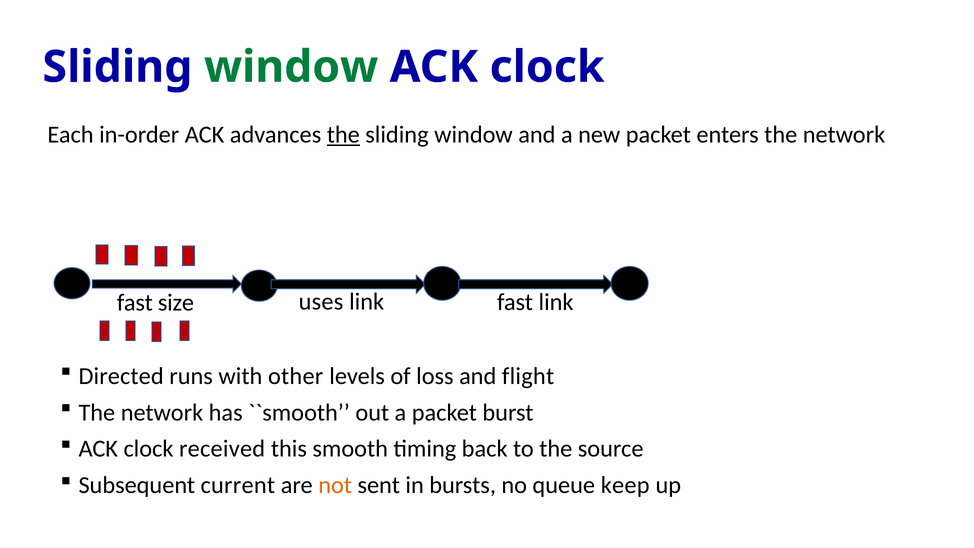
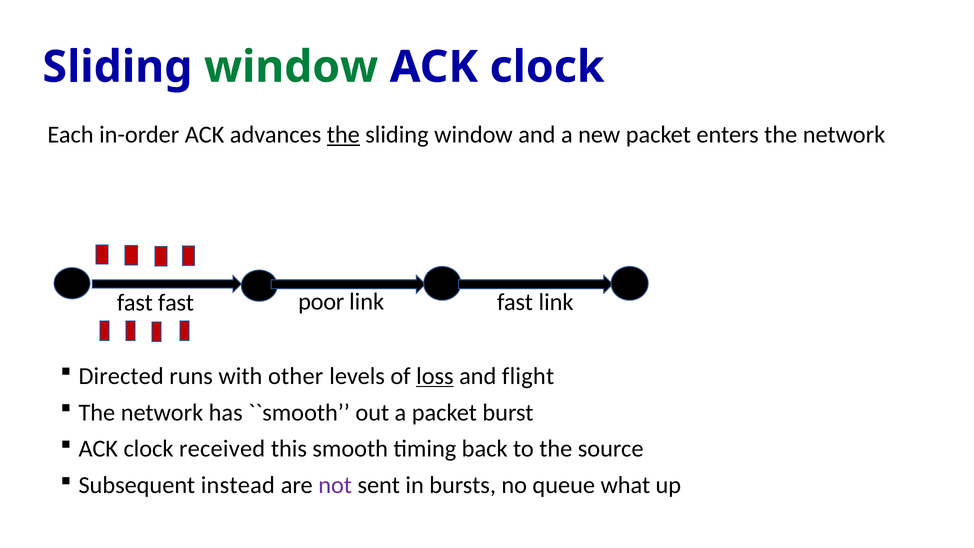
uses: uses -> poor (321, 302)
size: size -> fast (176, 303)
loss underline: none -> present (435, 376)
current: current -> instead (238, 485)
not colour: orange -> purple (335, 485)
keep: keep -> what (625, 485)
